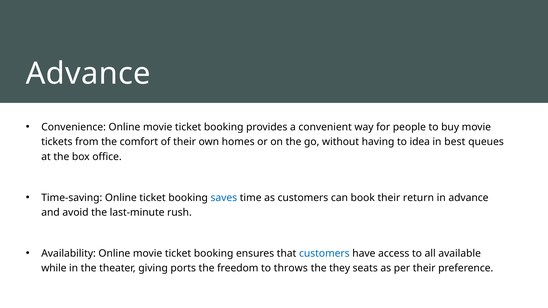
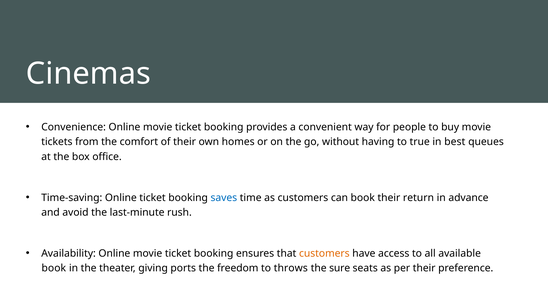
Advance: Advance -> Cinemas (88, 74)
idea: idea -> true (420, 142)
customers colour: blue -> orange (324, 254)
while: while -> book (54, 268)
they: they -> sure (340, 268)
